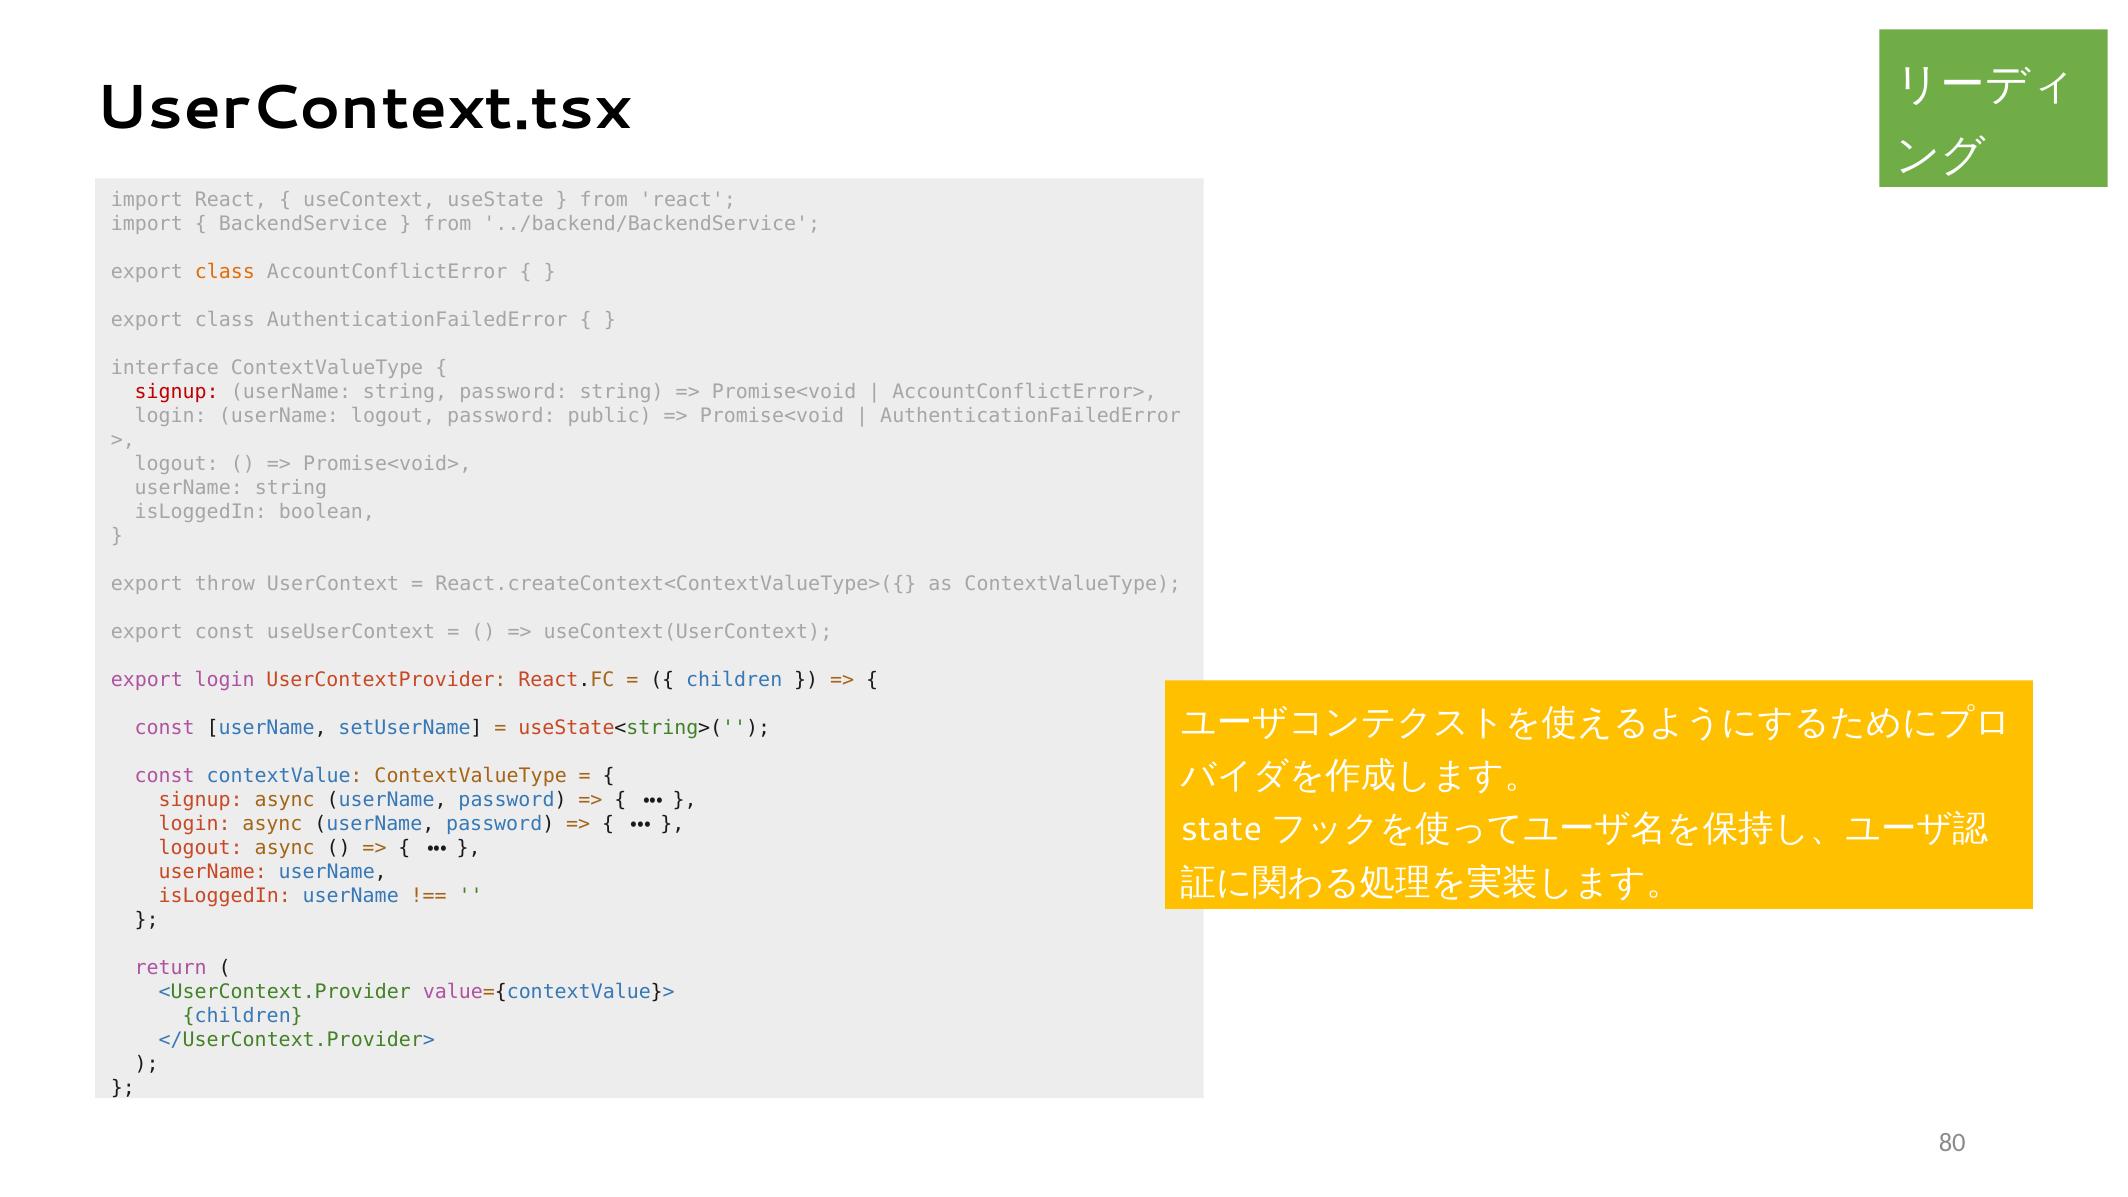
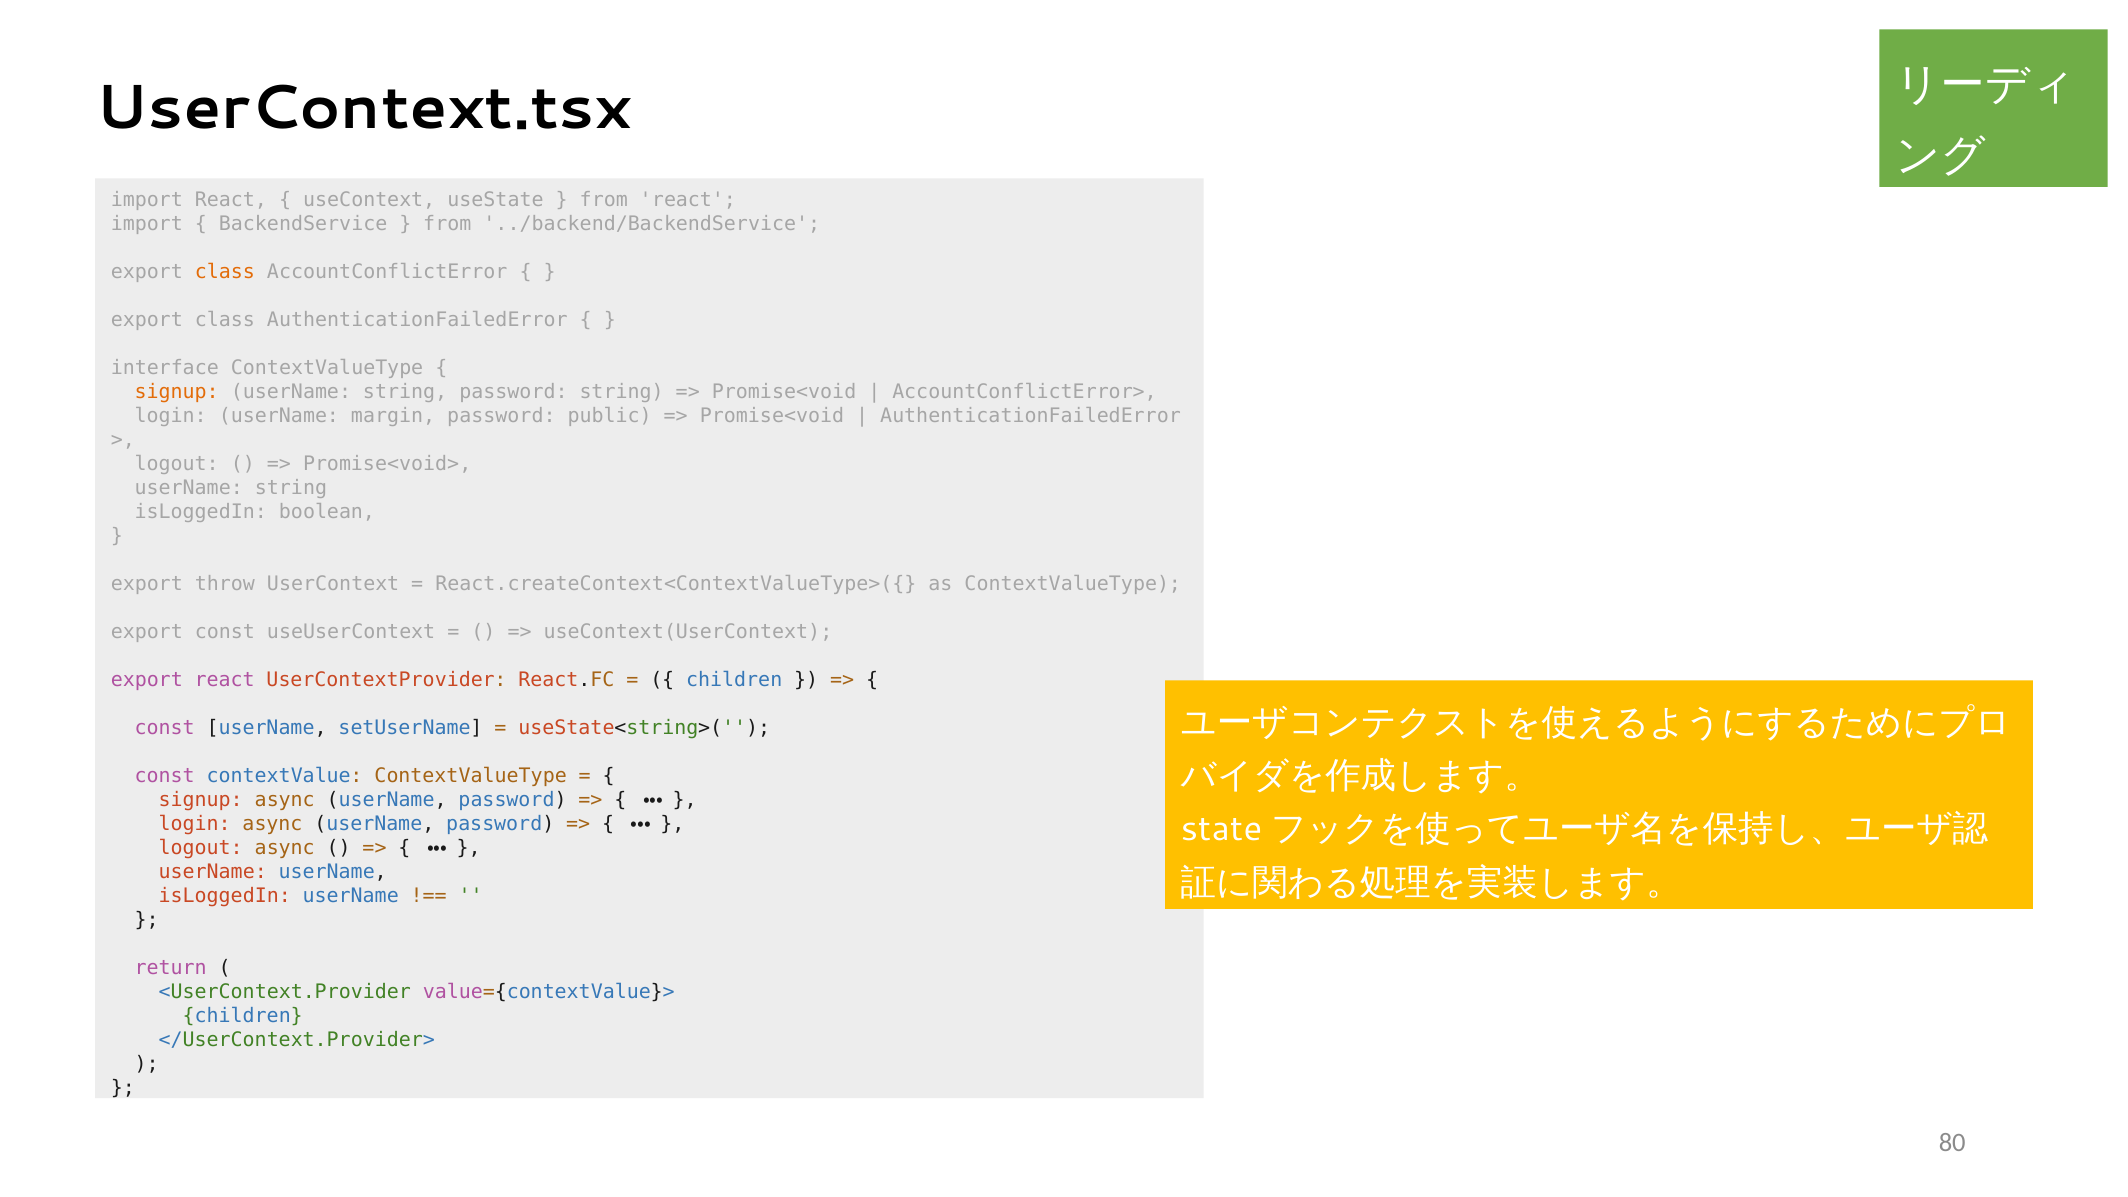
signup colour: red -> orange (177, 392)
userName logout: logout -> margin (393, 416)
export login: login -> react (225, 680)
